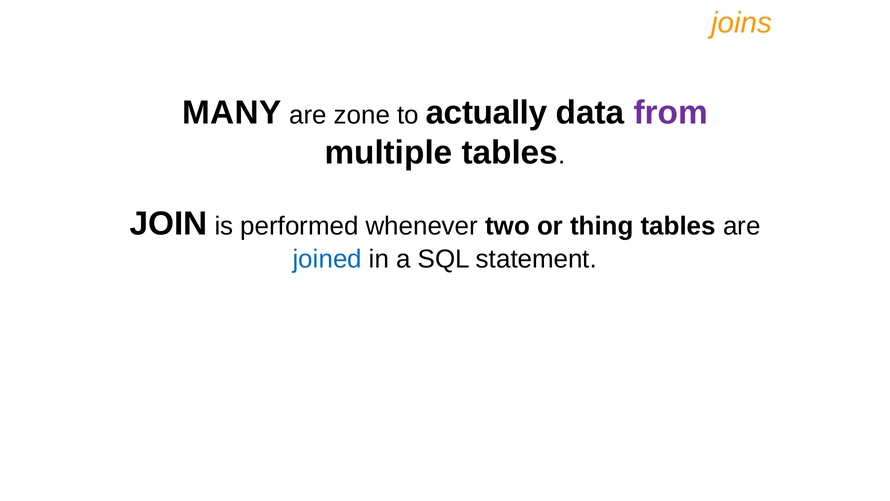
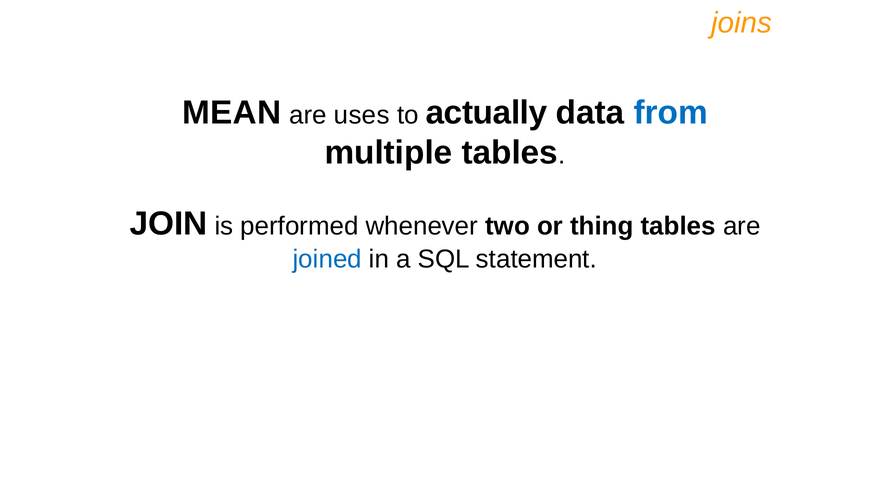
MANY: MANY -> MEAN (232, 112)
zone: zone -> uses (362, 115)
from colour: purple -> blue (671, 112)
